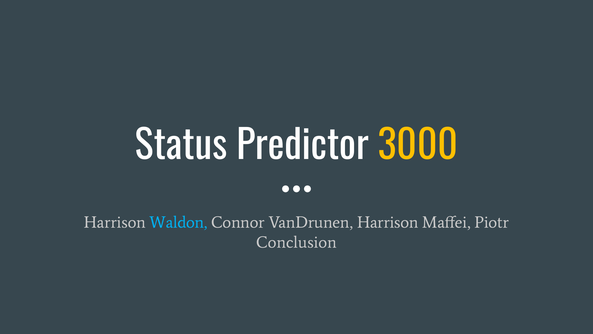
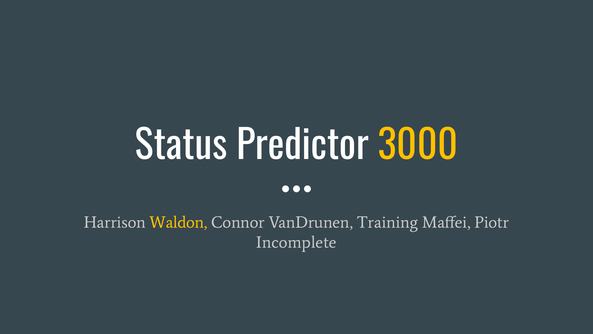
Waldon colour: light blue -> yellow (178, 222)
VanDrunen Harrison: Harrison -> Training (388, 222)
Conclusion: Conclusion -> Incomplete (296, 242)
